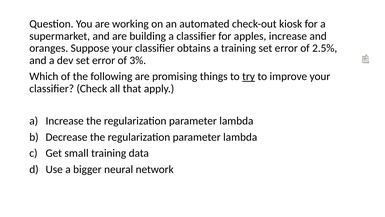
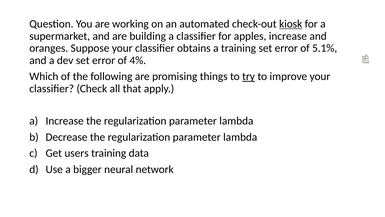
kiosk underline: none -> present (291, 24)
2.5%: 2.5% -> 5.1% (325, 48)
3%: 3% -> 4% (138, 60)
small: small -> users (77, 153)
